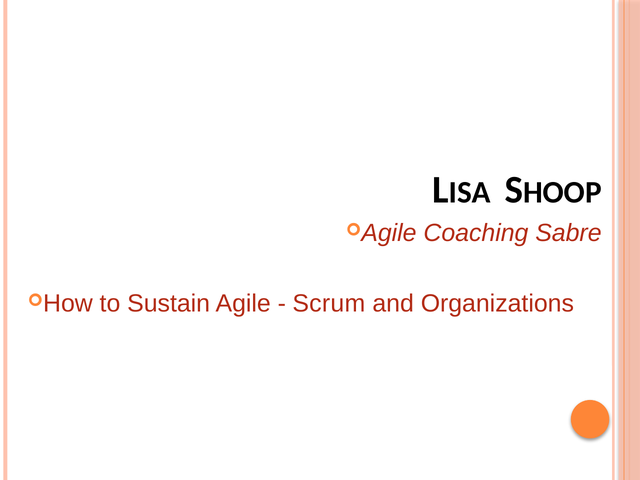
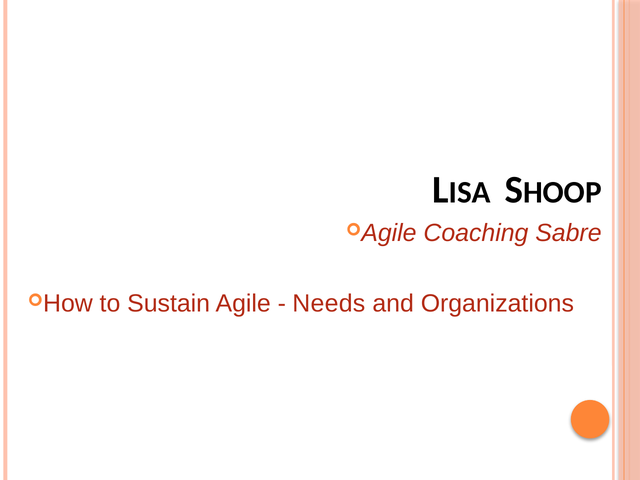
Scrum: Scrum -> Needs (329, 304)
